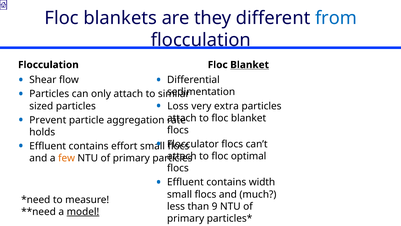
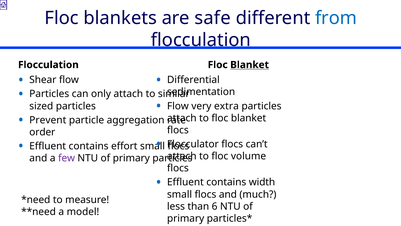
they: they -> safe (213, 18)
Loss: Loss -> Flow (178, 106)
holds: holds -> order (42, 132)
optimal: optimal -> volume (249, 156)
few colour: orange -> purple (67, 158)
9: 9 -> 6 (215, 206)
model underline: present -> none (83, 211)
